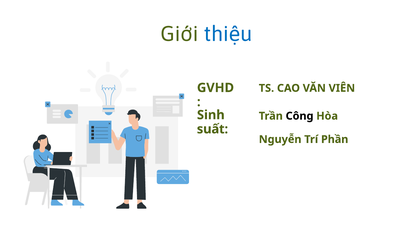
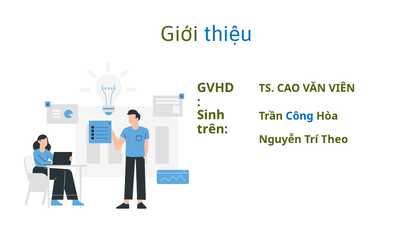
Công colour: black -> blue (300, 116)
suất: suất -> trên (212, 129)
Phần: Phần -> Theo (335, 140)
